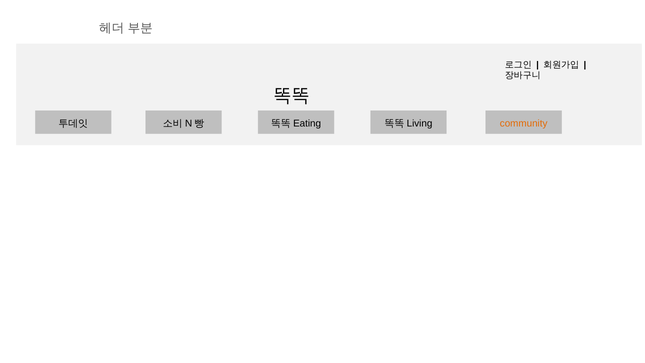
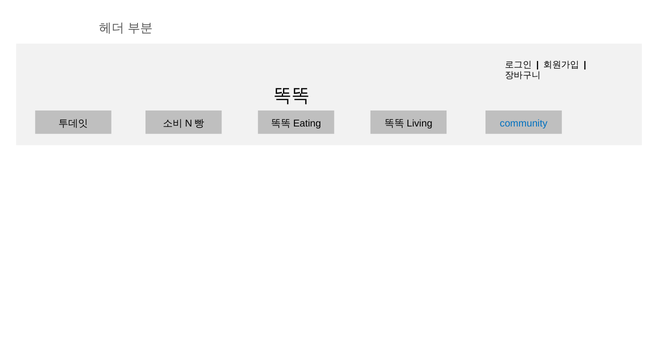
community colour: orange -> blue (524, 124)
